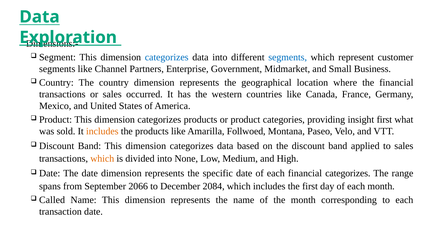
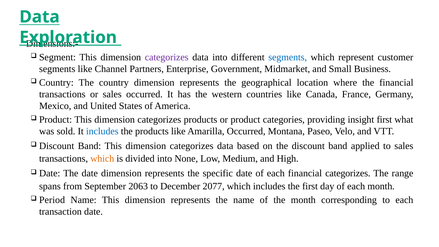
categorizes colour: blue -> purple (167, 57)
includes colour: orange -> blue (102, 131)
Amarilla Follwoed: Follwoed -> Occurred (246, 131)
2066: 2066 -> 2063 (138, 186)
2084: 2084 -> 2077 (214, 186)
Called: Called -> Period (52, 200)
